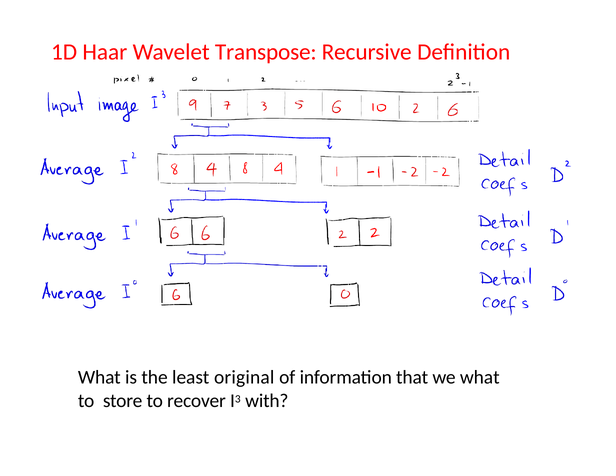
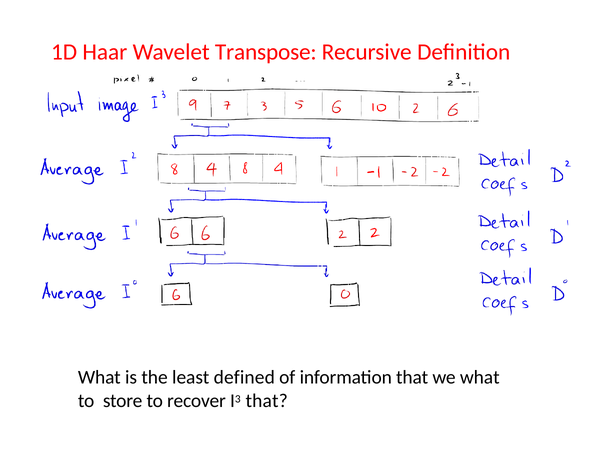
original: original -> defined (244, 377)
I3 with: with -> that (267, 401)
